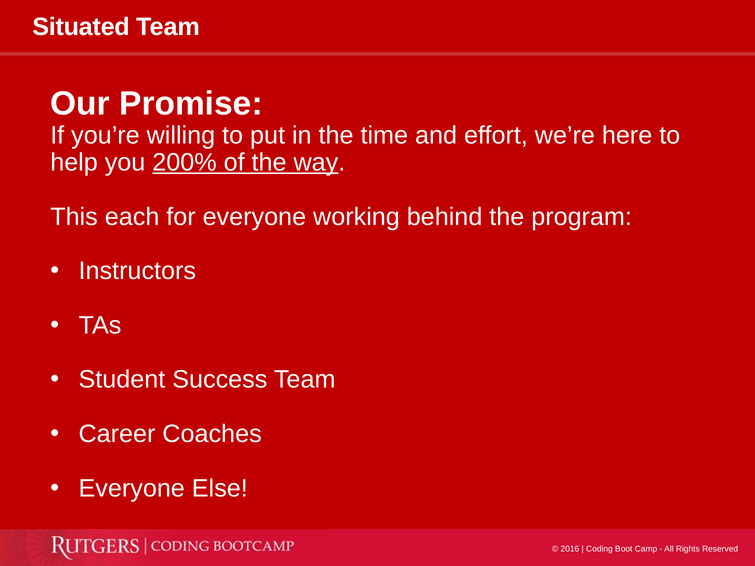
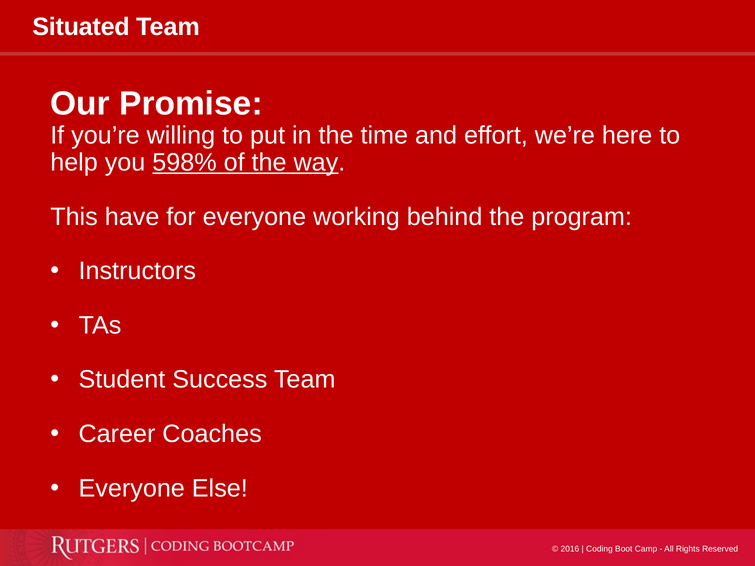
200%: 200% -> 598% (184, 162)
each: each -> have (132, 217)
